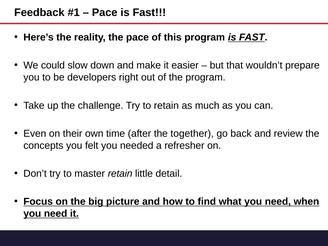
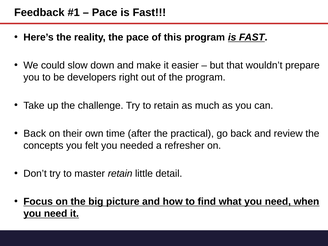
Even: Even -> Back (35, 133)
together: together -> practical (192, 133)
